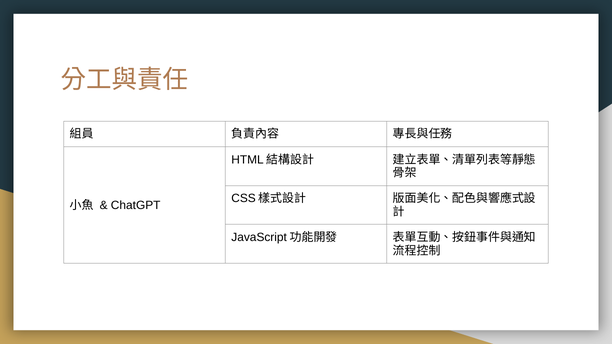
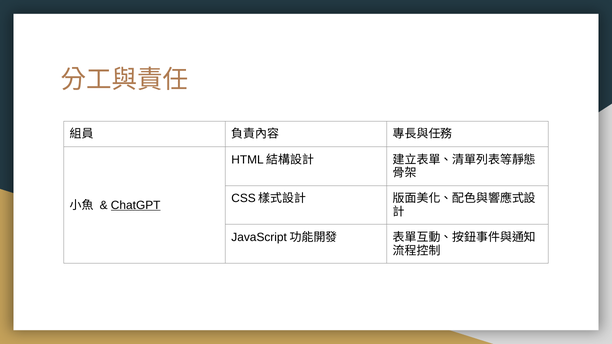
ChatGPT underline: none -> present (136, 205)
